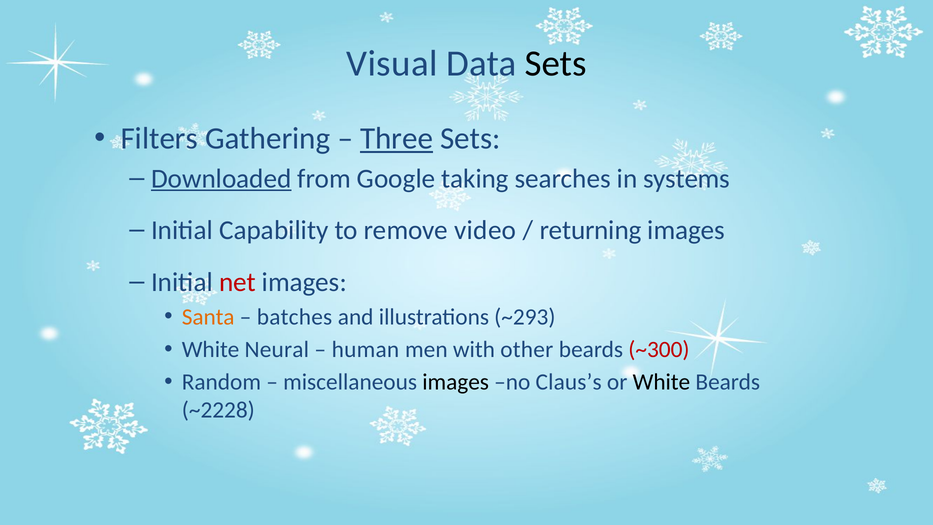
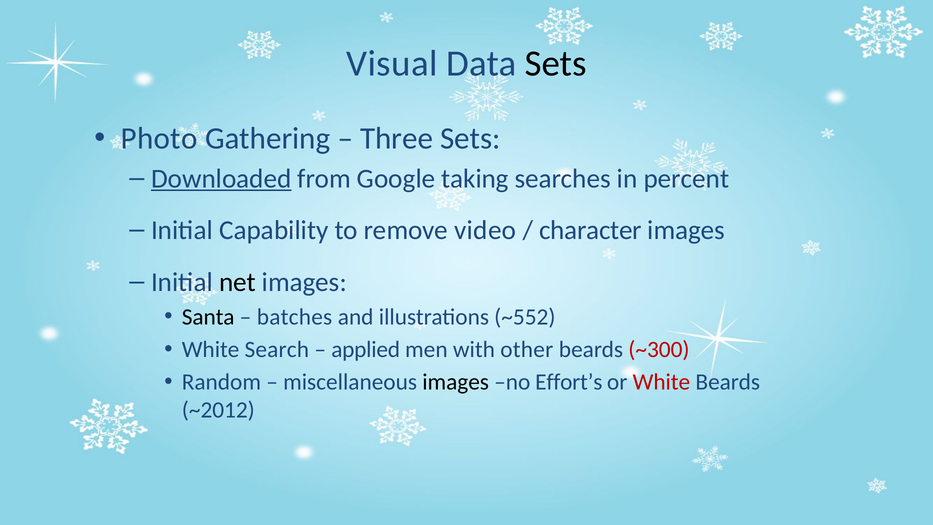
Filters: Filters -> Photo (159, 138)
Three underline: present -> none (397, 138)
systems: systems -> percent (686, 179)
returning: returning -> character (591, 230)
net colour: red -> black (237, 282)
Santa colour: orange -> black (208, 317)
~293: ~293 -> ~552 (525, 317)
Neural: Neural -> Search (277, 349)
human: human -> applied (366, 349)
Claus’s: Claus’s -> Effort’s (569, 382)
White colour: black -> red (661, 382)
~2228: ~2228 -> ~2012 (218, 410)
